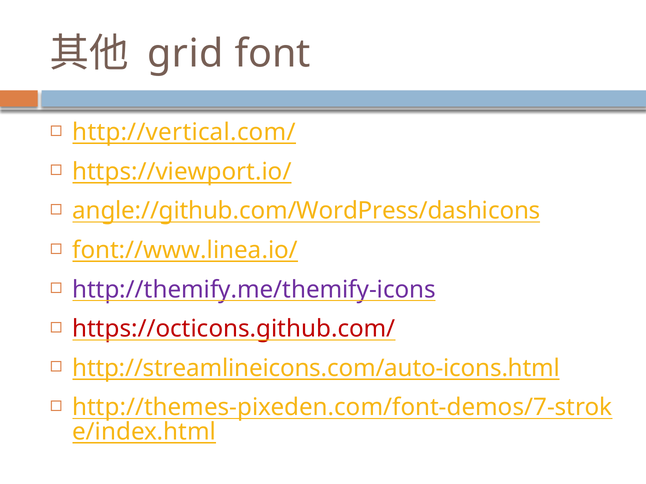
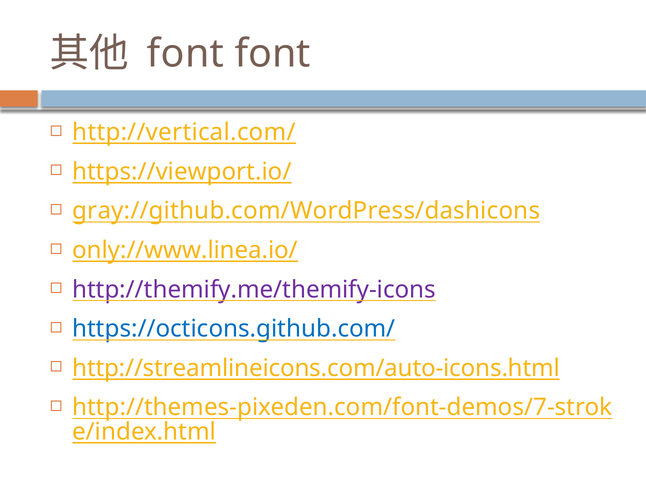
grid: grid -> font (185, 54)
angle://github.com/WordPress/dashicons: angle://github.com/WordPress/dashicons -> gray://github.com/WordPress/dashicons (306, 211)
font://www.linea.io/: font://www.linea.io/ -> only://www.linea.io/ (185, 251)
https://octicons.github.com/ colour: red -> blue (234, 329)
